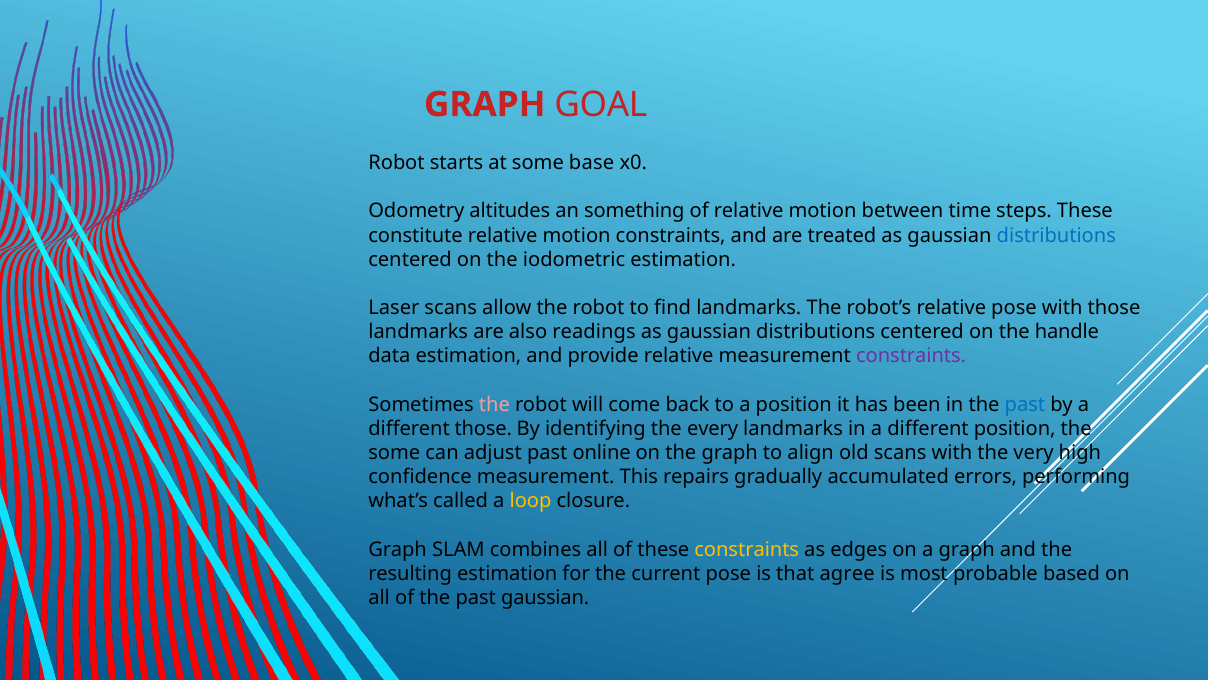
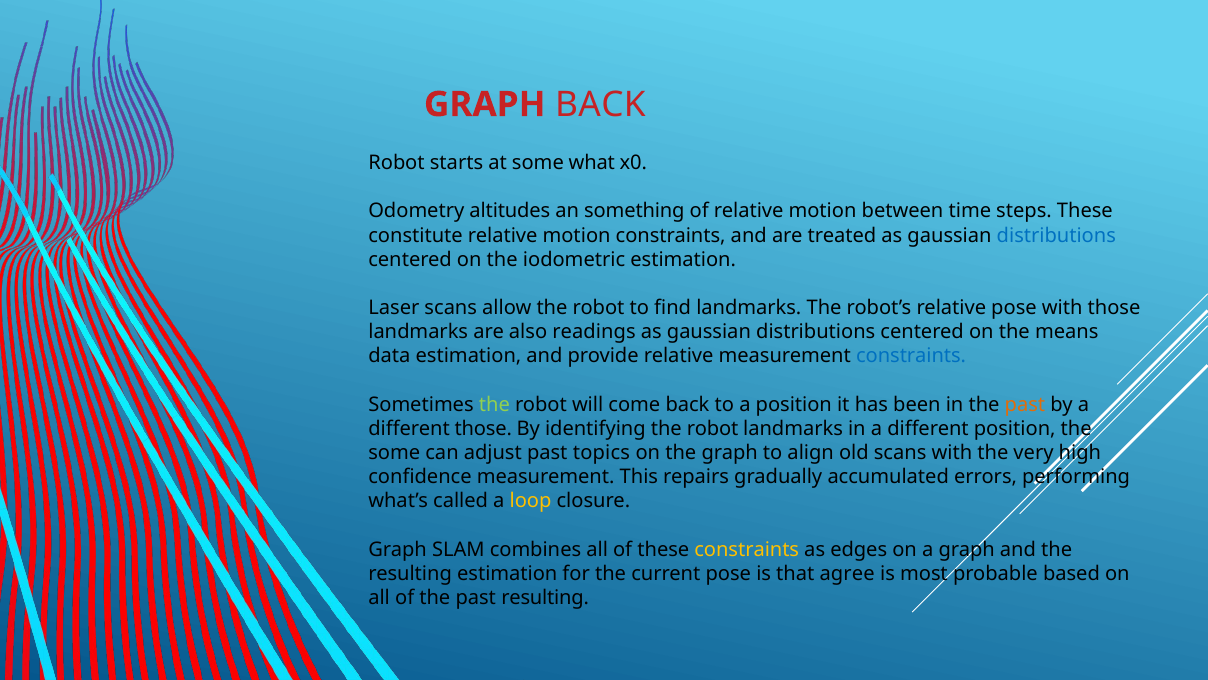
GRAPH GOAL: GOAL -> BACK (600, 104)
base: base -> what (592, 163)
handle: handle -> means (1067, 332)
constraints colour: purple -> blue (911, 356)
the colour: pink -> light green (494, 404)
past colour: blue -> orange (1025, 404)
identifying the every: every -> robot (713, 428)
online: online -> topics (601, 453)
past gaussian: gaussian -> resulting (545, 597)
